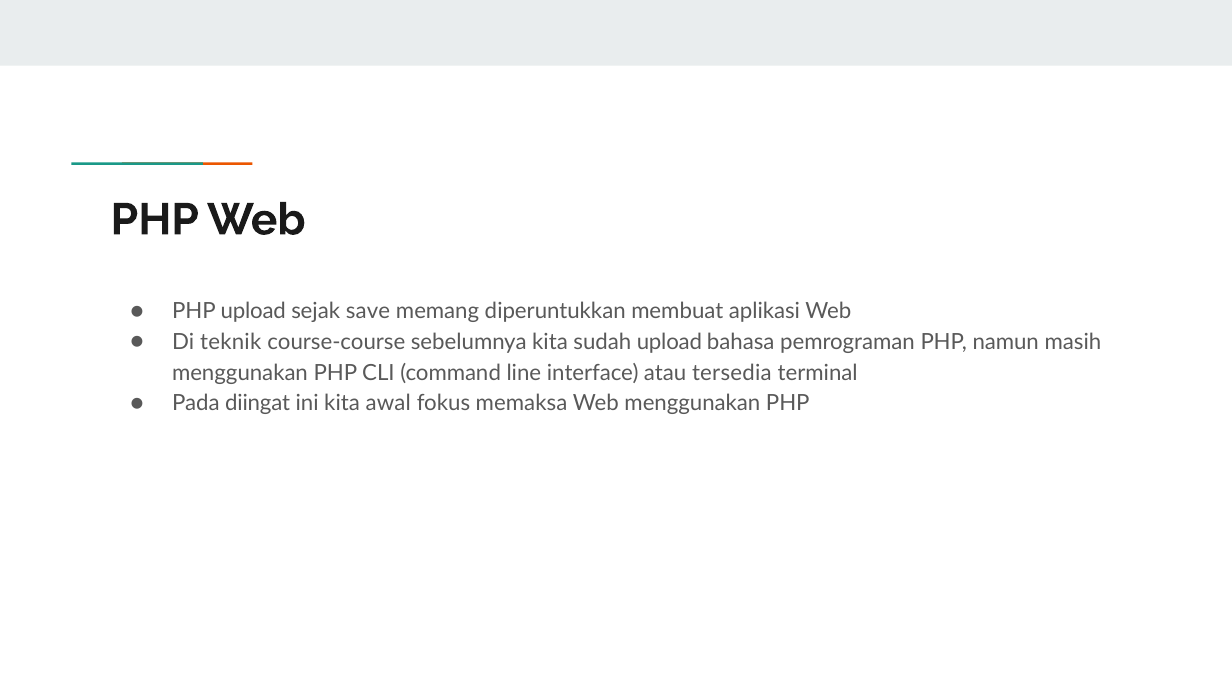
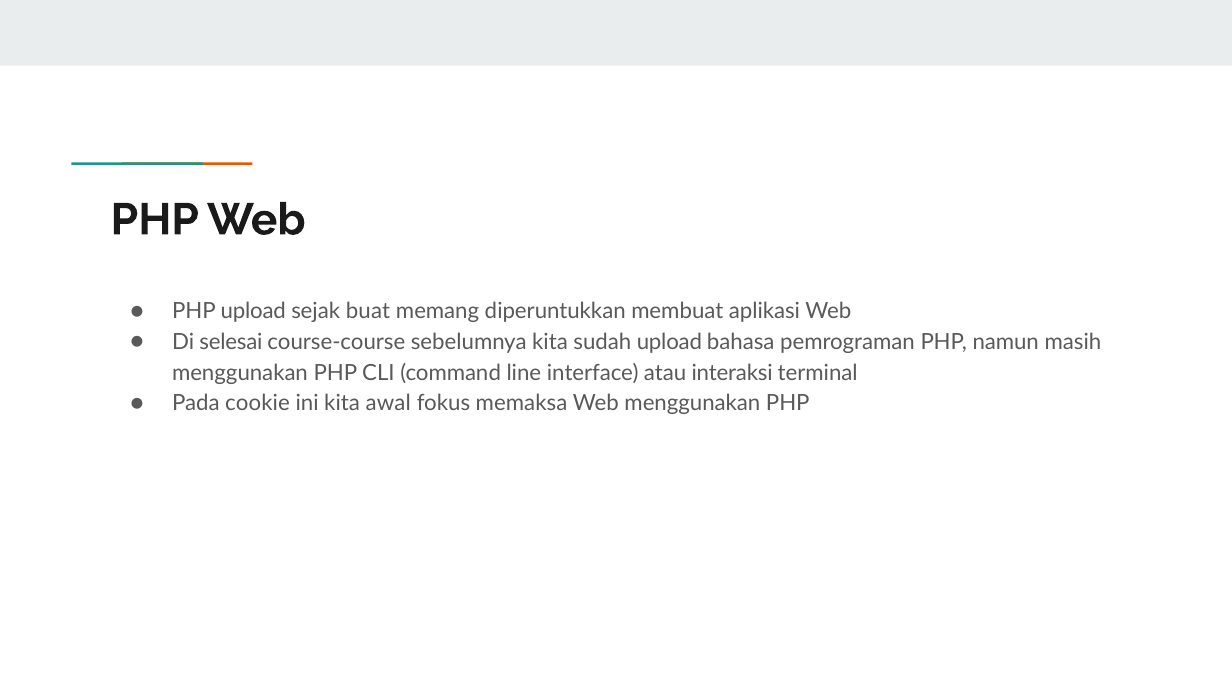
save: save -> buat (368, 311)
teknik: teknik -> selesai (231, 342)
tersedia: tersedia -> interaksi (732, 373)
diingat: diingat -> cookie (257, 403)
